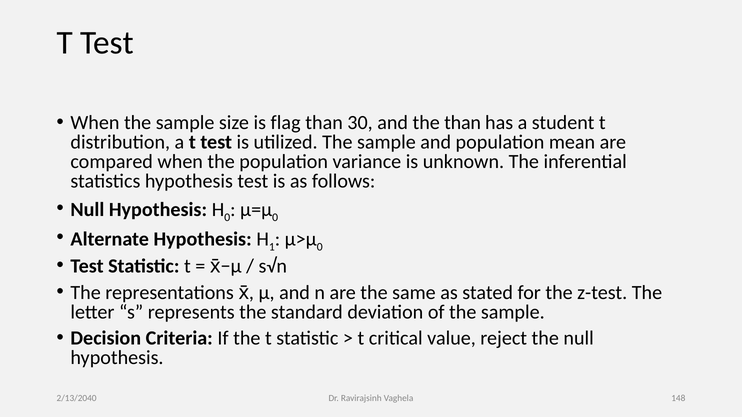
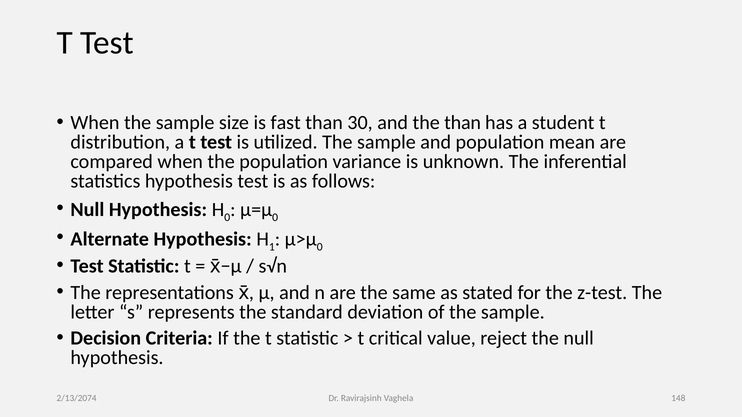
flag: flag -> fast (286, 123)
2/13/2040: 2/13/2040 -> 2/13/2074 (77, 399)
